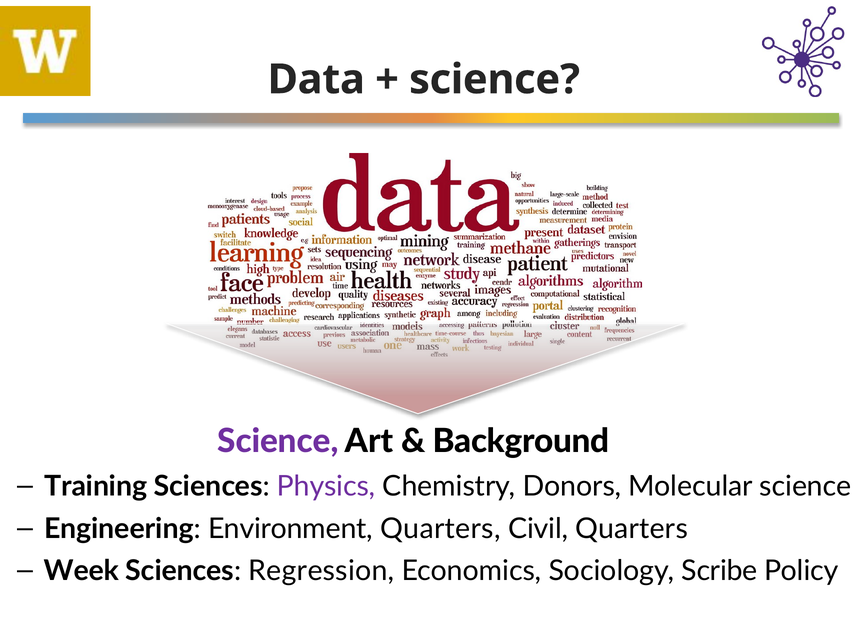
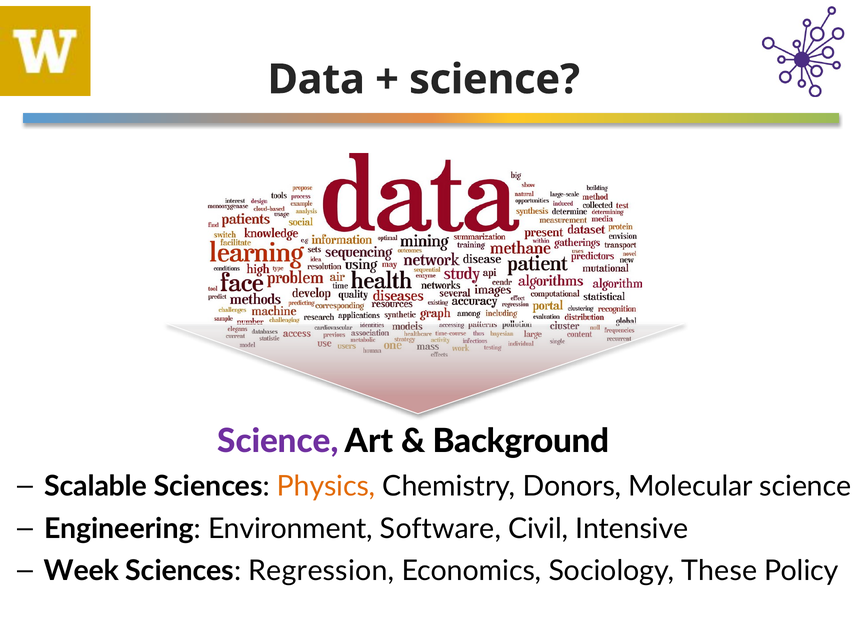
Training: Training -> Scalable (96, 487)
Physics colour: purple -> orange (326, 487)
Environment Quarters: Quarters -> Software (441, 530)
Civil Quarters: Quarters -> Intensive (632, 530)
Scribe: Scribe -> These (719, 572)
